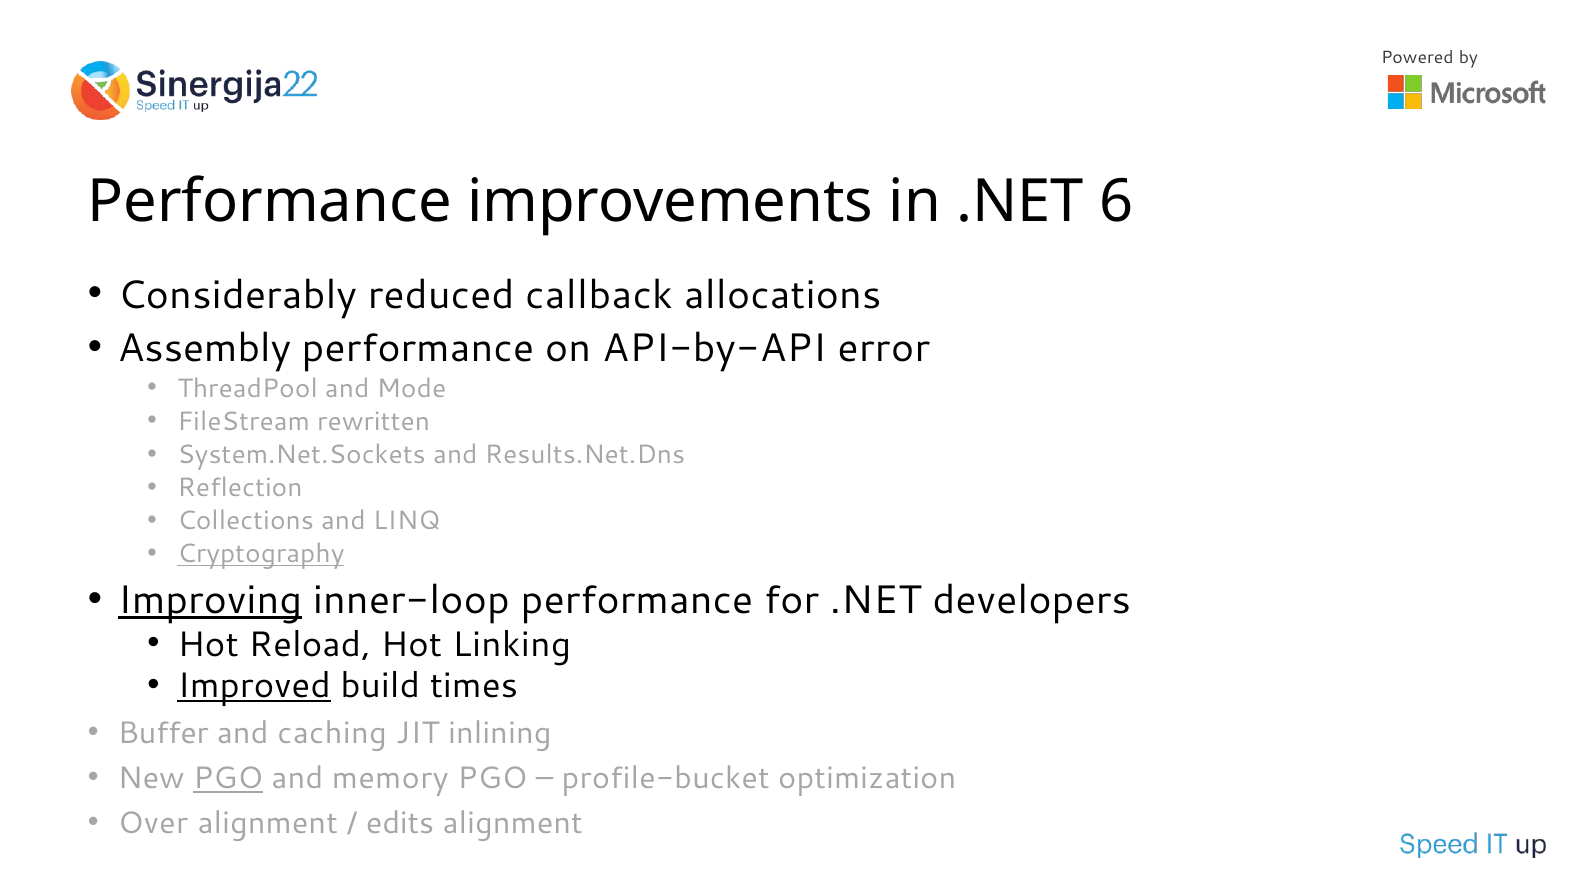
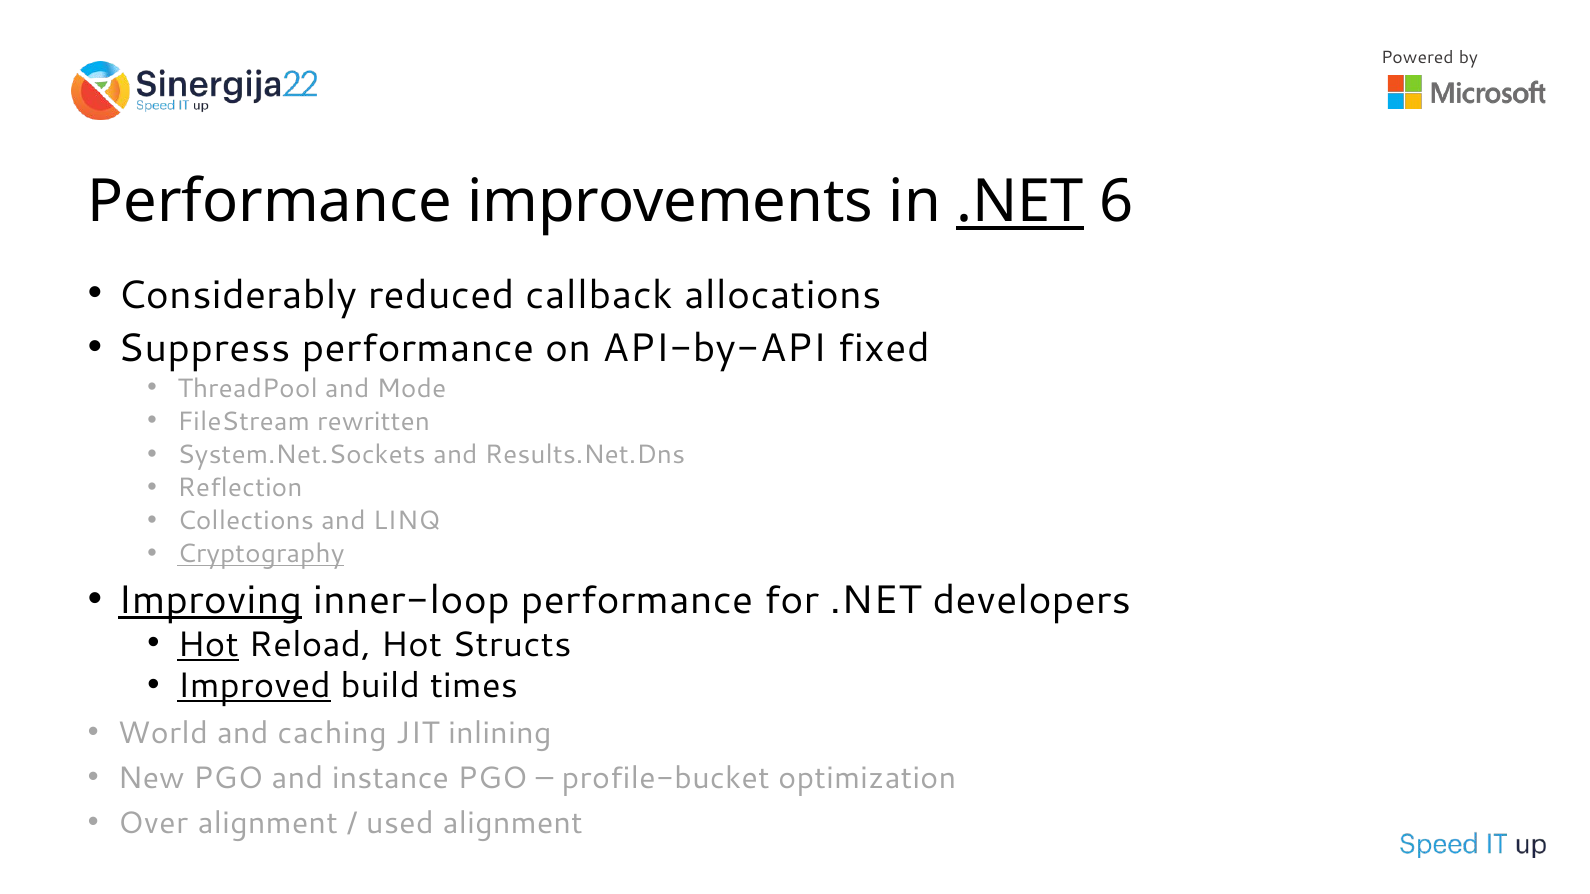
.NET underline: none -> present (1020, 202)
Assembly: Assembly -> Suppress (204, 349)
error: error -> fixed (884, 349)
Hot underline: none -> present (208, 645)
Linking: Linking -> Structs (512, 645)
Buffer: Buffer -> World (163, 734)
PGO underline: present -> none (228, 779)
memory: memory -> instance (390, 779)
edits: edits -> used (400, 824)
